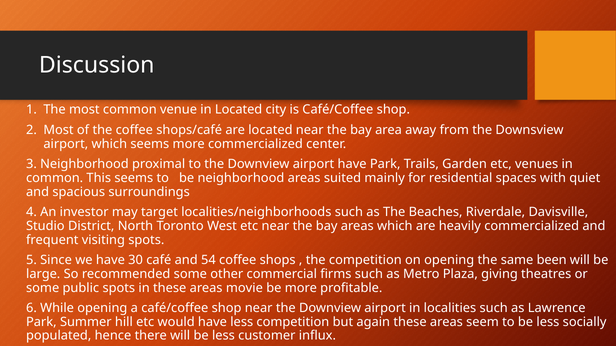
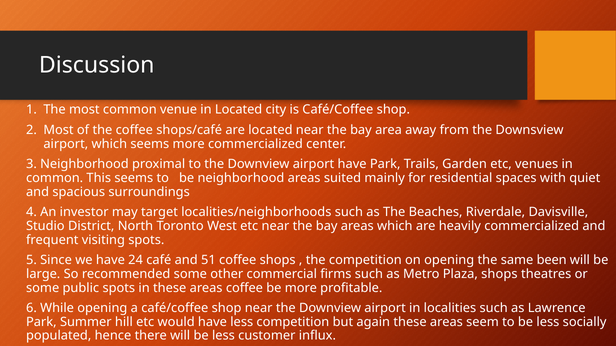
30: 30 -> 24 (136, 260)
54: 54 -> 51 (208, 260)
Plaza giving: giving -> shops (499, 274)
areas movie: movie -> coffee (244, 288)
